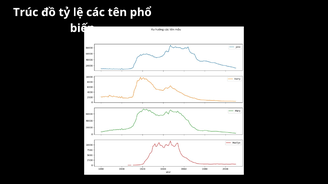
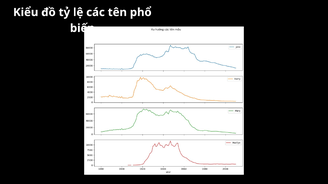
Trúc: Trúc -> Kiểu (26, 12)
